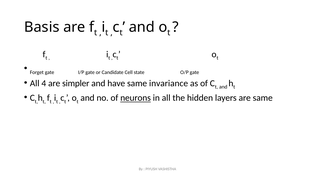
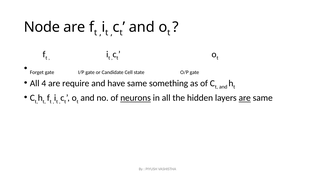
Basis: Basis -> Node (42, 27)
simpler: simpler -> require (76, 83)
invariance: invariance -> something (169, 83)
are underline: none -> present (245, 98)
